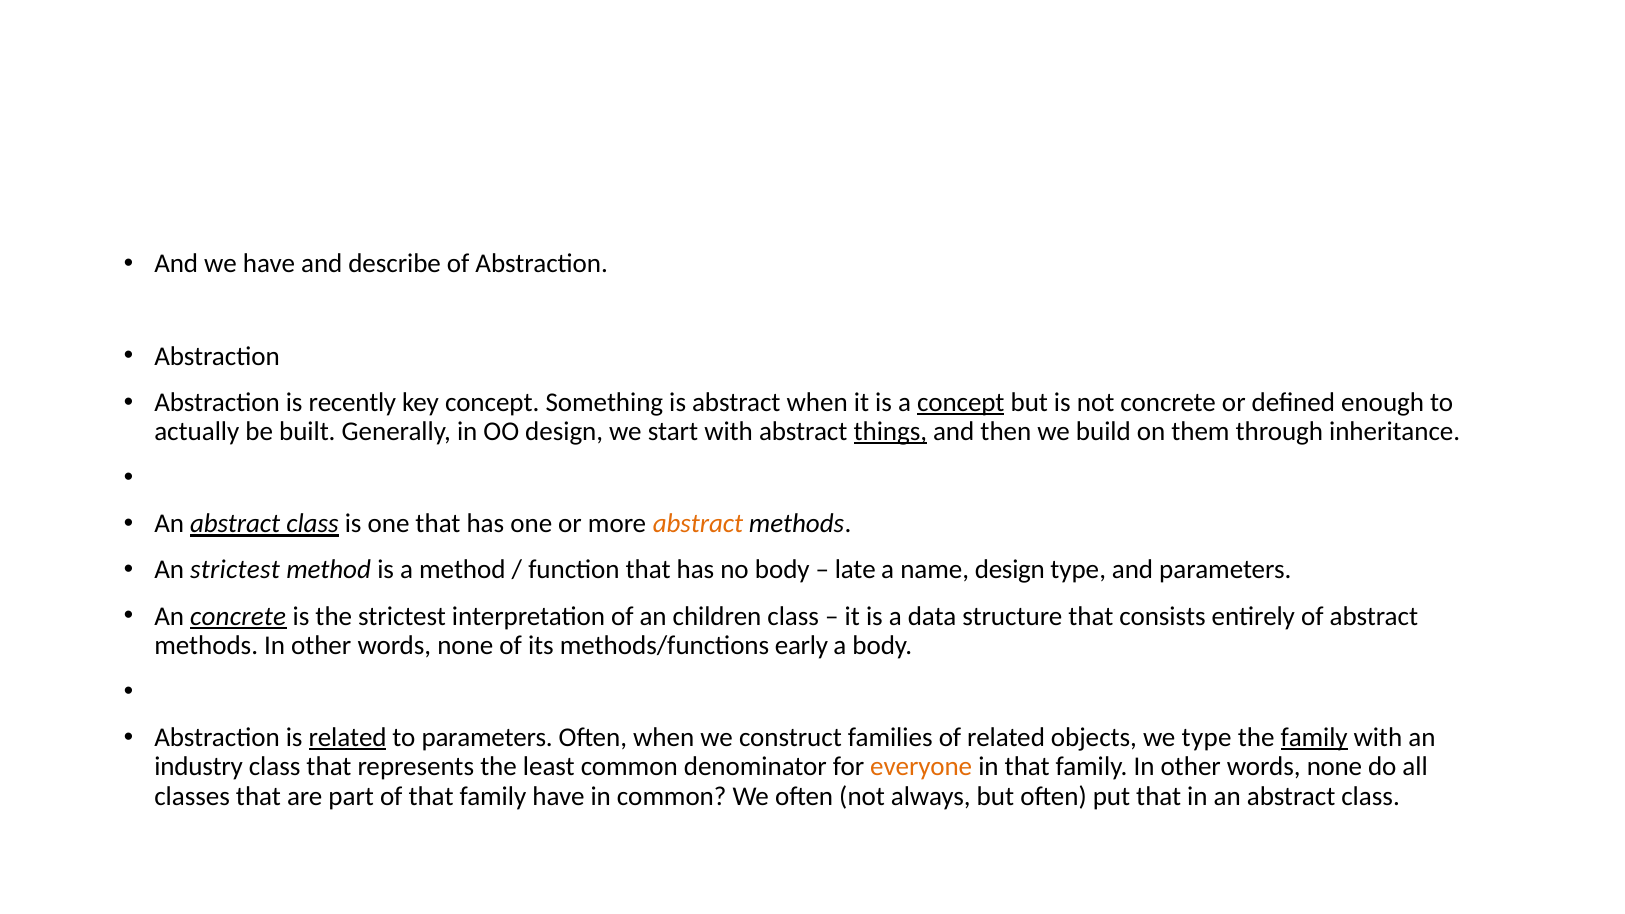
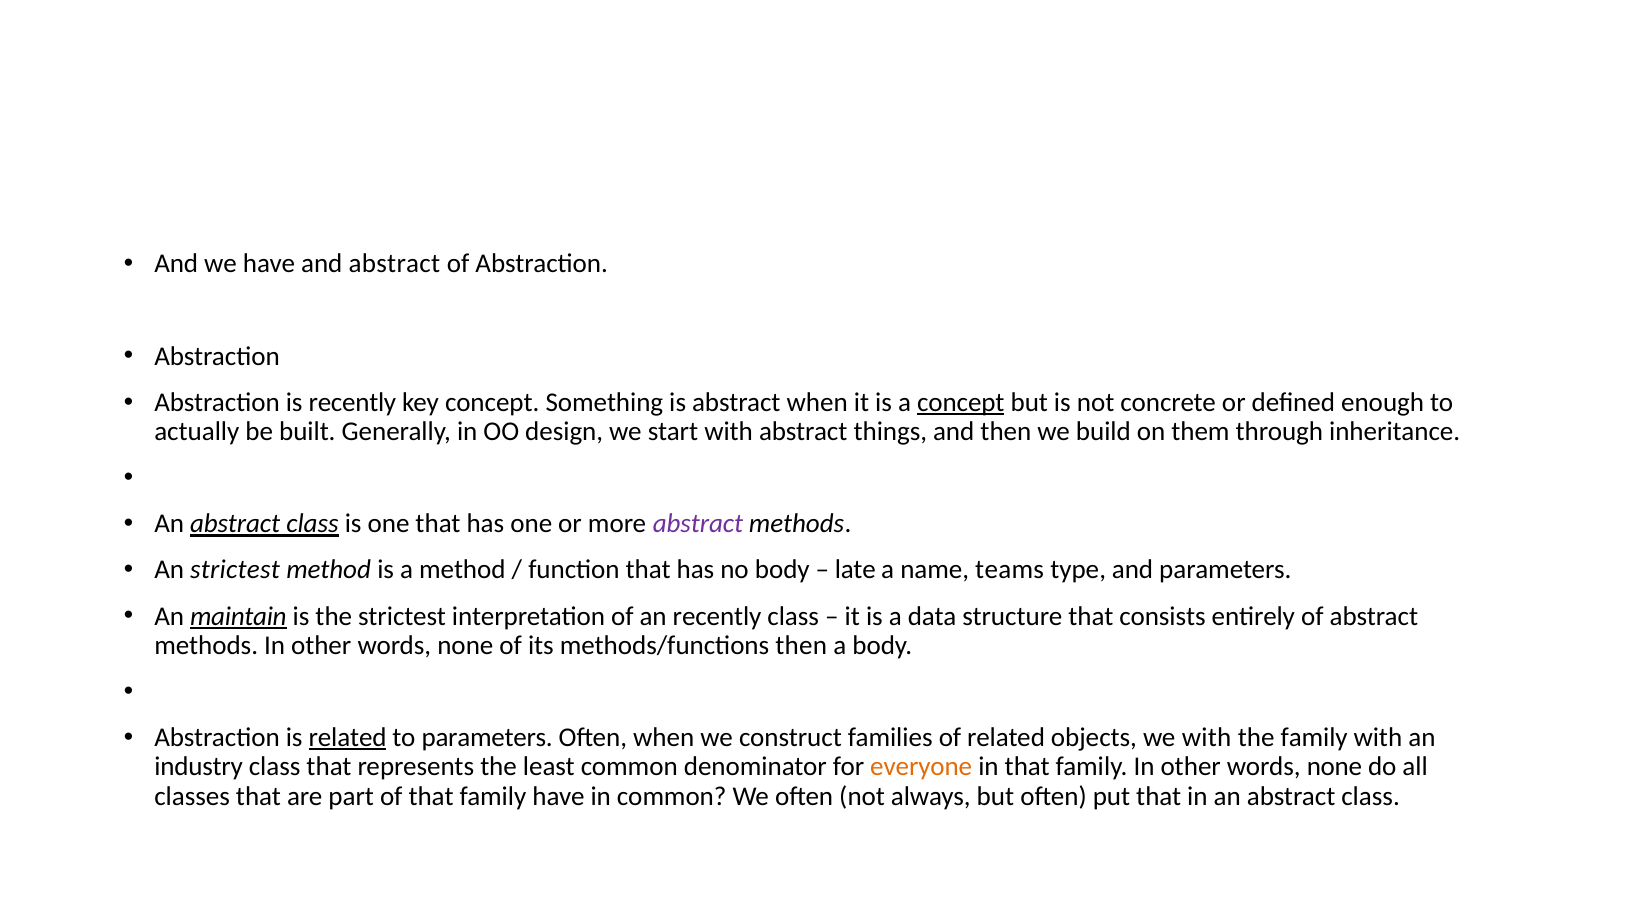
and describe: describe -> abstract (394, 264)
things underline: present -> none (890, 432)
abstract colour: orange -> purple (698, 524)
name design: design -> teams (1010, 570)
An concrete: concrete -> maintain (238, 616)
an children: children -> recently (717, 616)
methods/functions early: early -> then (801, 645)
we type: type -> with (1207, 738)
family underline: present -> none (1314, 738)
